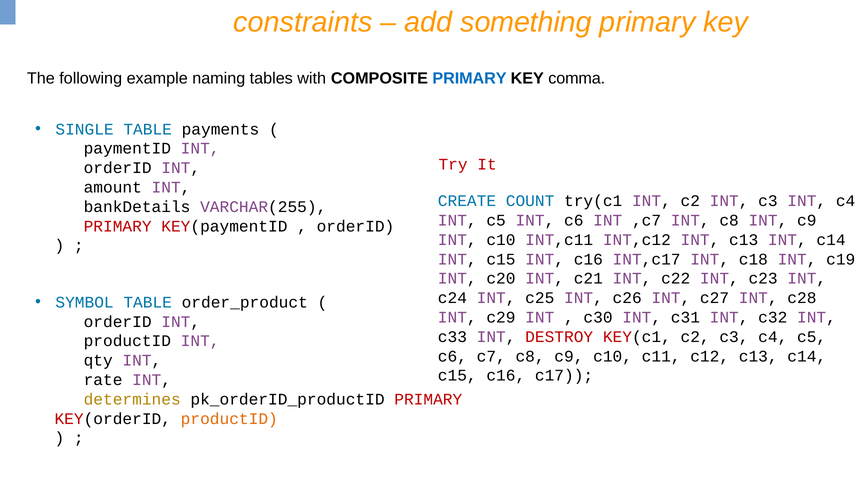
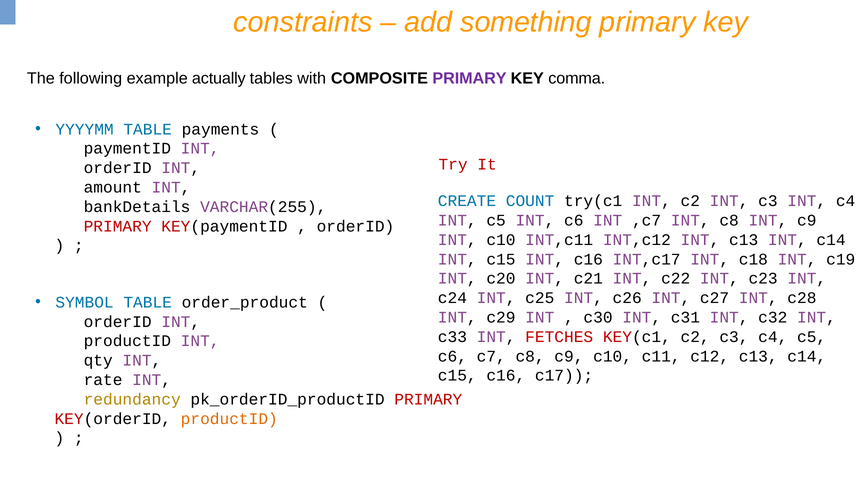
naming: naming -> actually (219, 78)
PRIMARY colour: blue -> purple (470, 78)
SINGLE: SINGLE -> YYYYMM (85, 129)
DESTROY: DESTROY -> FETCHES (559, 337)
determines: determines -> redundancy (132, 400)
